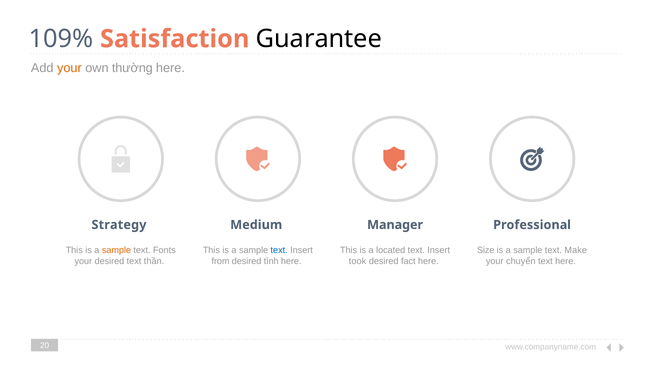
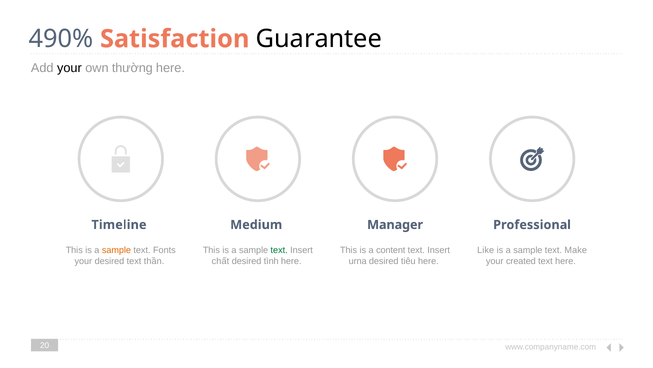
109%: 109% -> 490% (61, 39)
your colour: orange -> black (69, 68)
Strategy: Strategy -> Timeline (119, 224)
text colour: blue -> green (279, 250)
located: located -> content (391, 250)
Size: Size -> Like (486, 250)
from: from -> chất (220, 261)
took: took -> urna (358, 261)
fact: fact -> tiêu (408, 261)
chuyển: chuyển -> created (521, 261)
